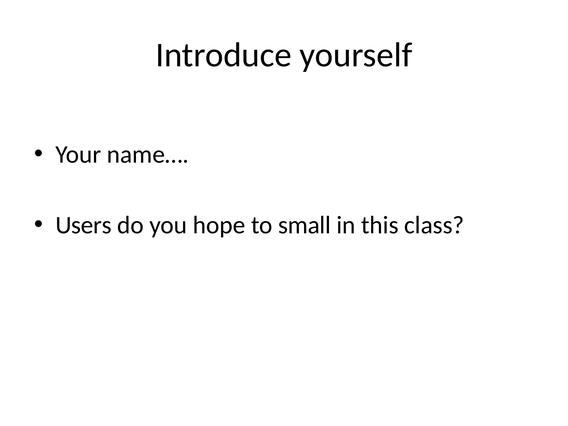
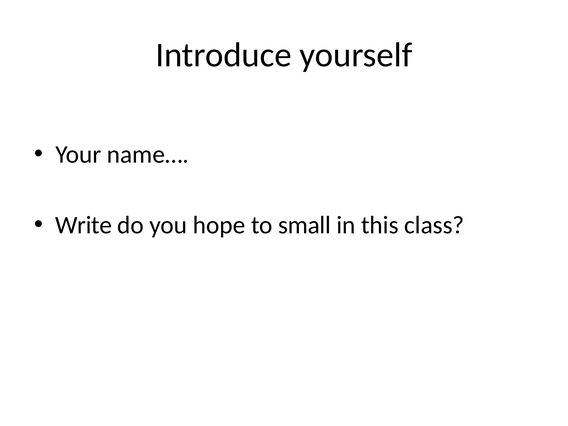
Users: Users -> Write (84, 225)
